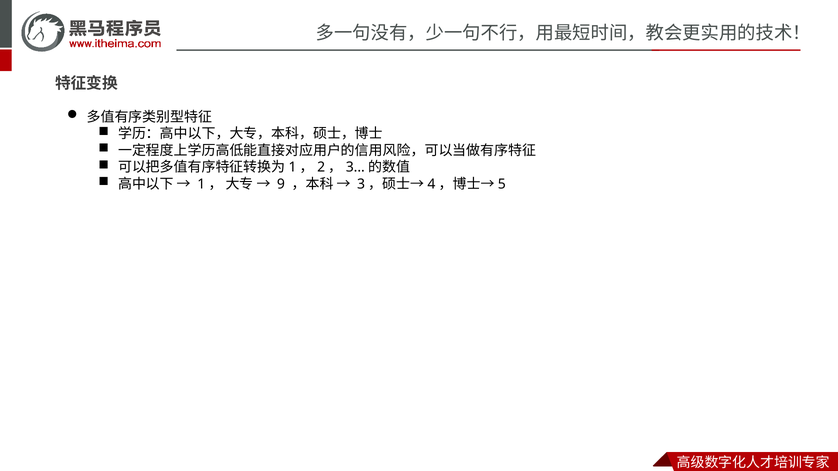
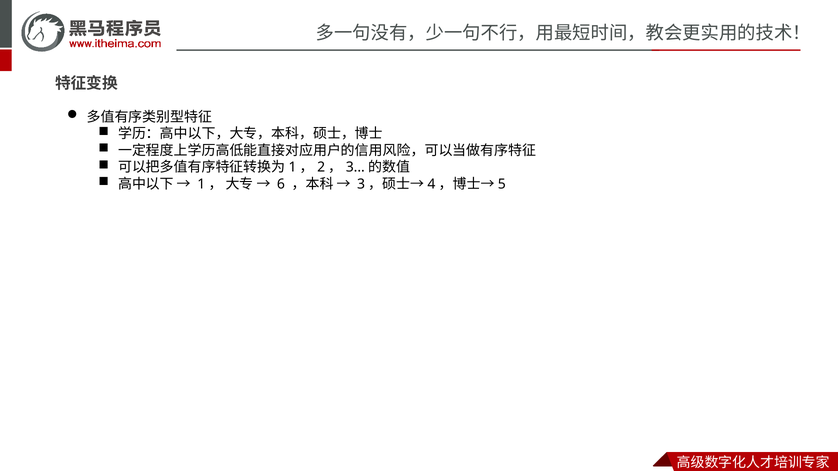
9: 9 -> 6 (281, 184)
